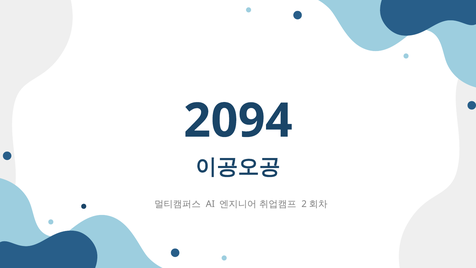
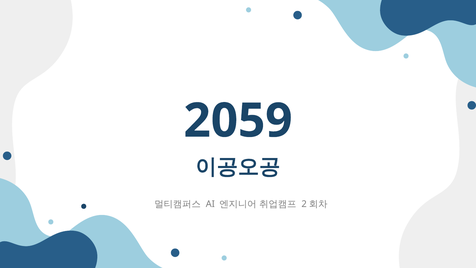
2094: 2094 -> 2059 (238, 121)
